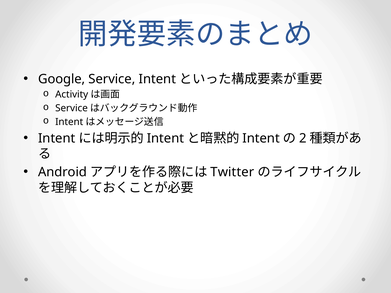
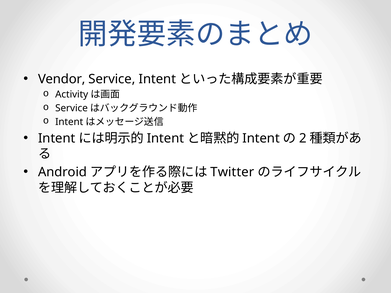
Google: Google -> Vendor (62, 79)
